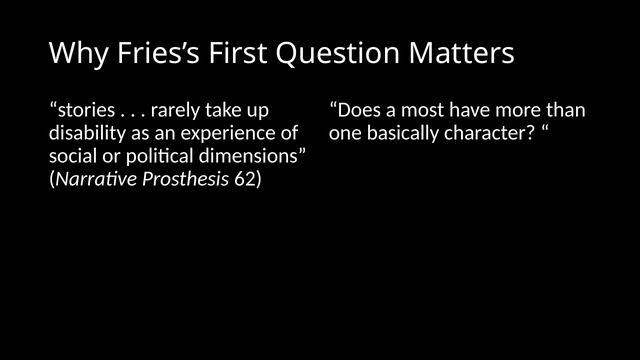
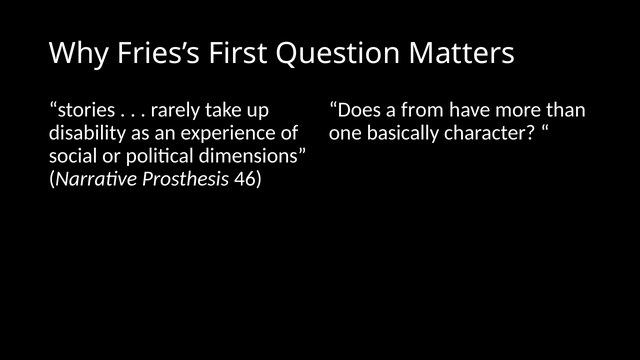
most: most -> from (422, 110)
62: 62 -> 46 (248, 179)
